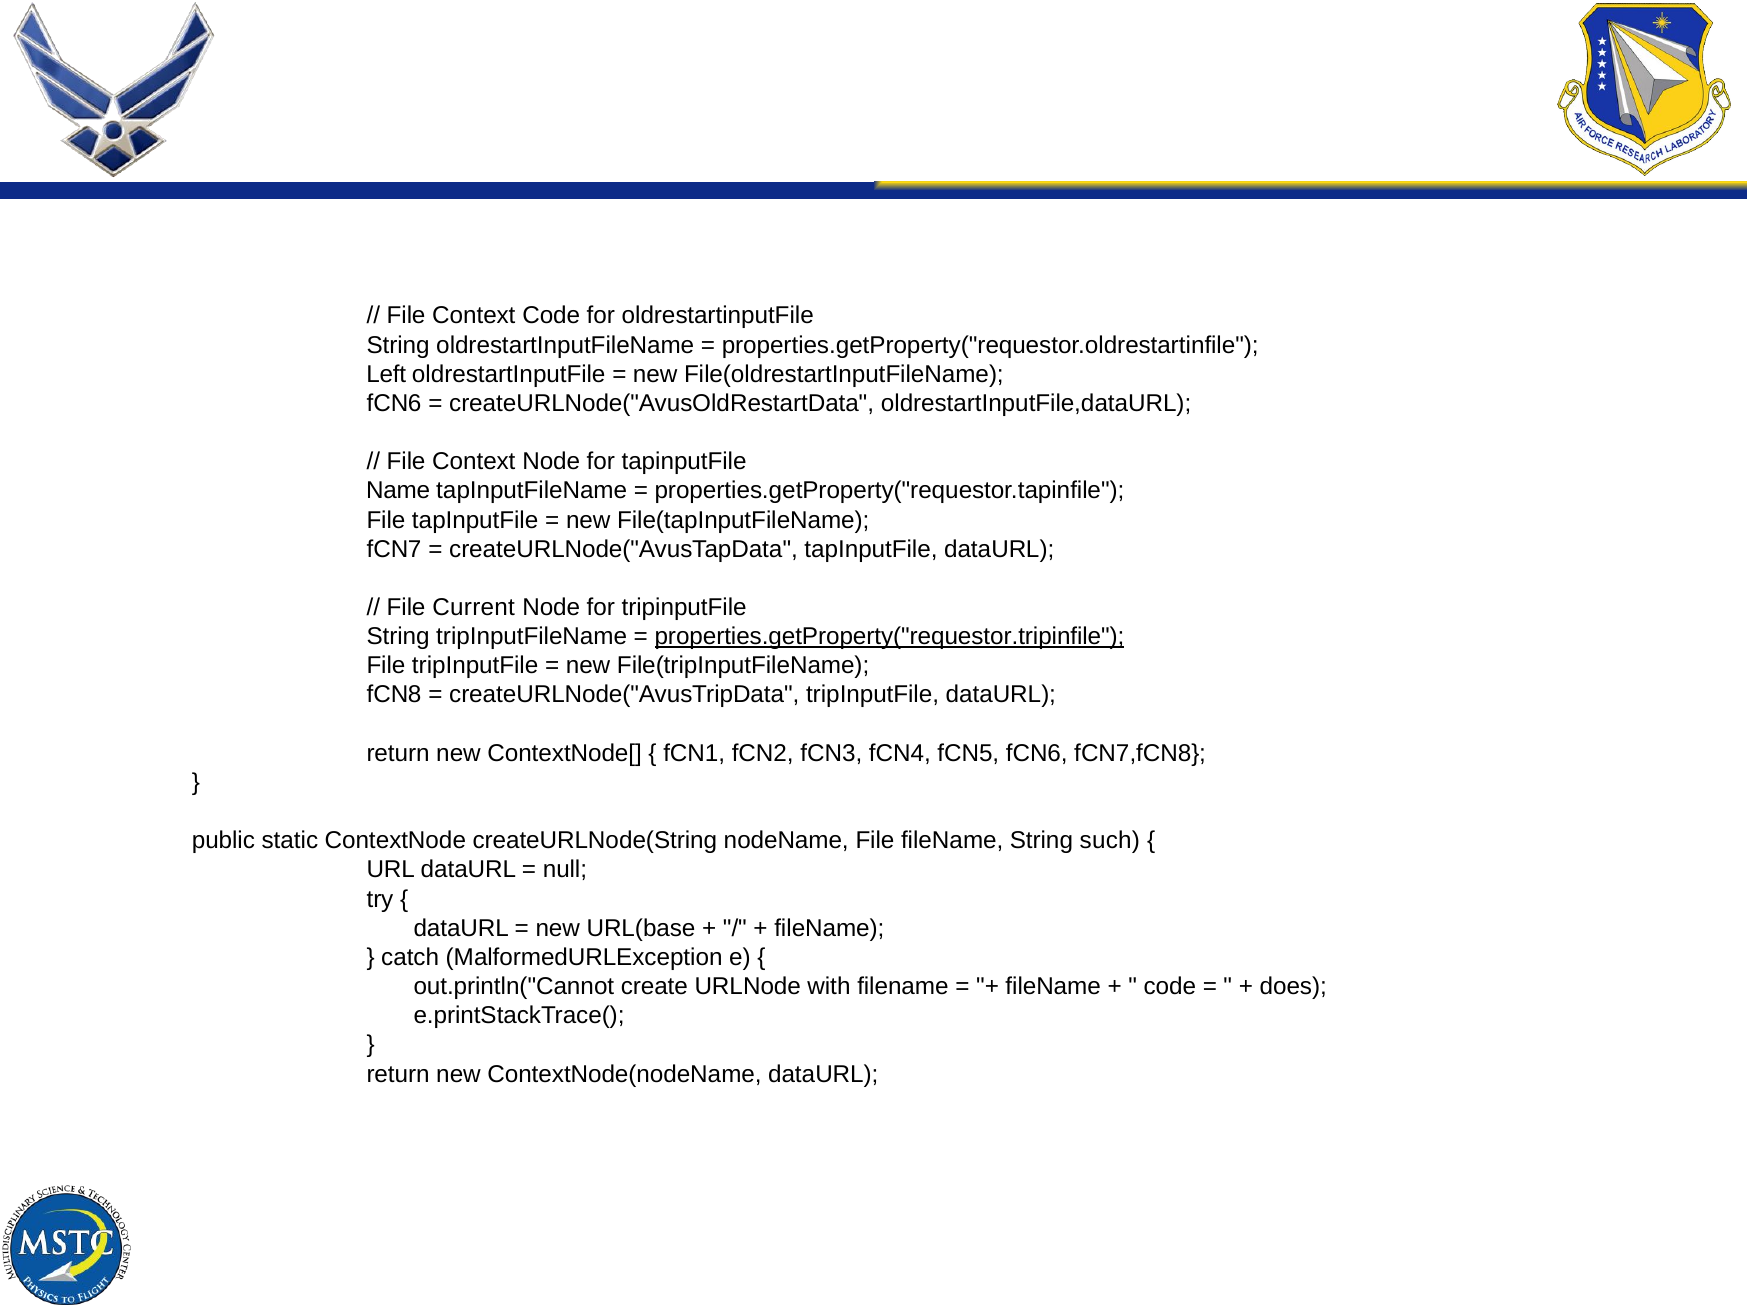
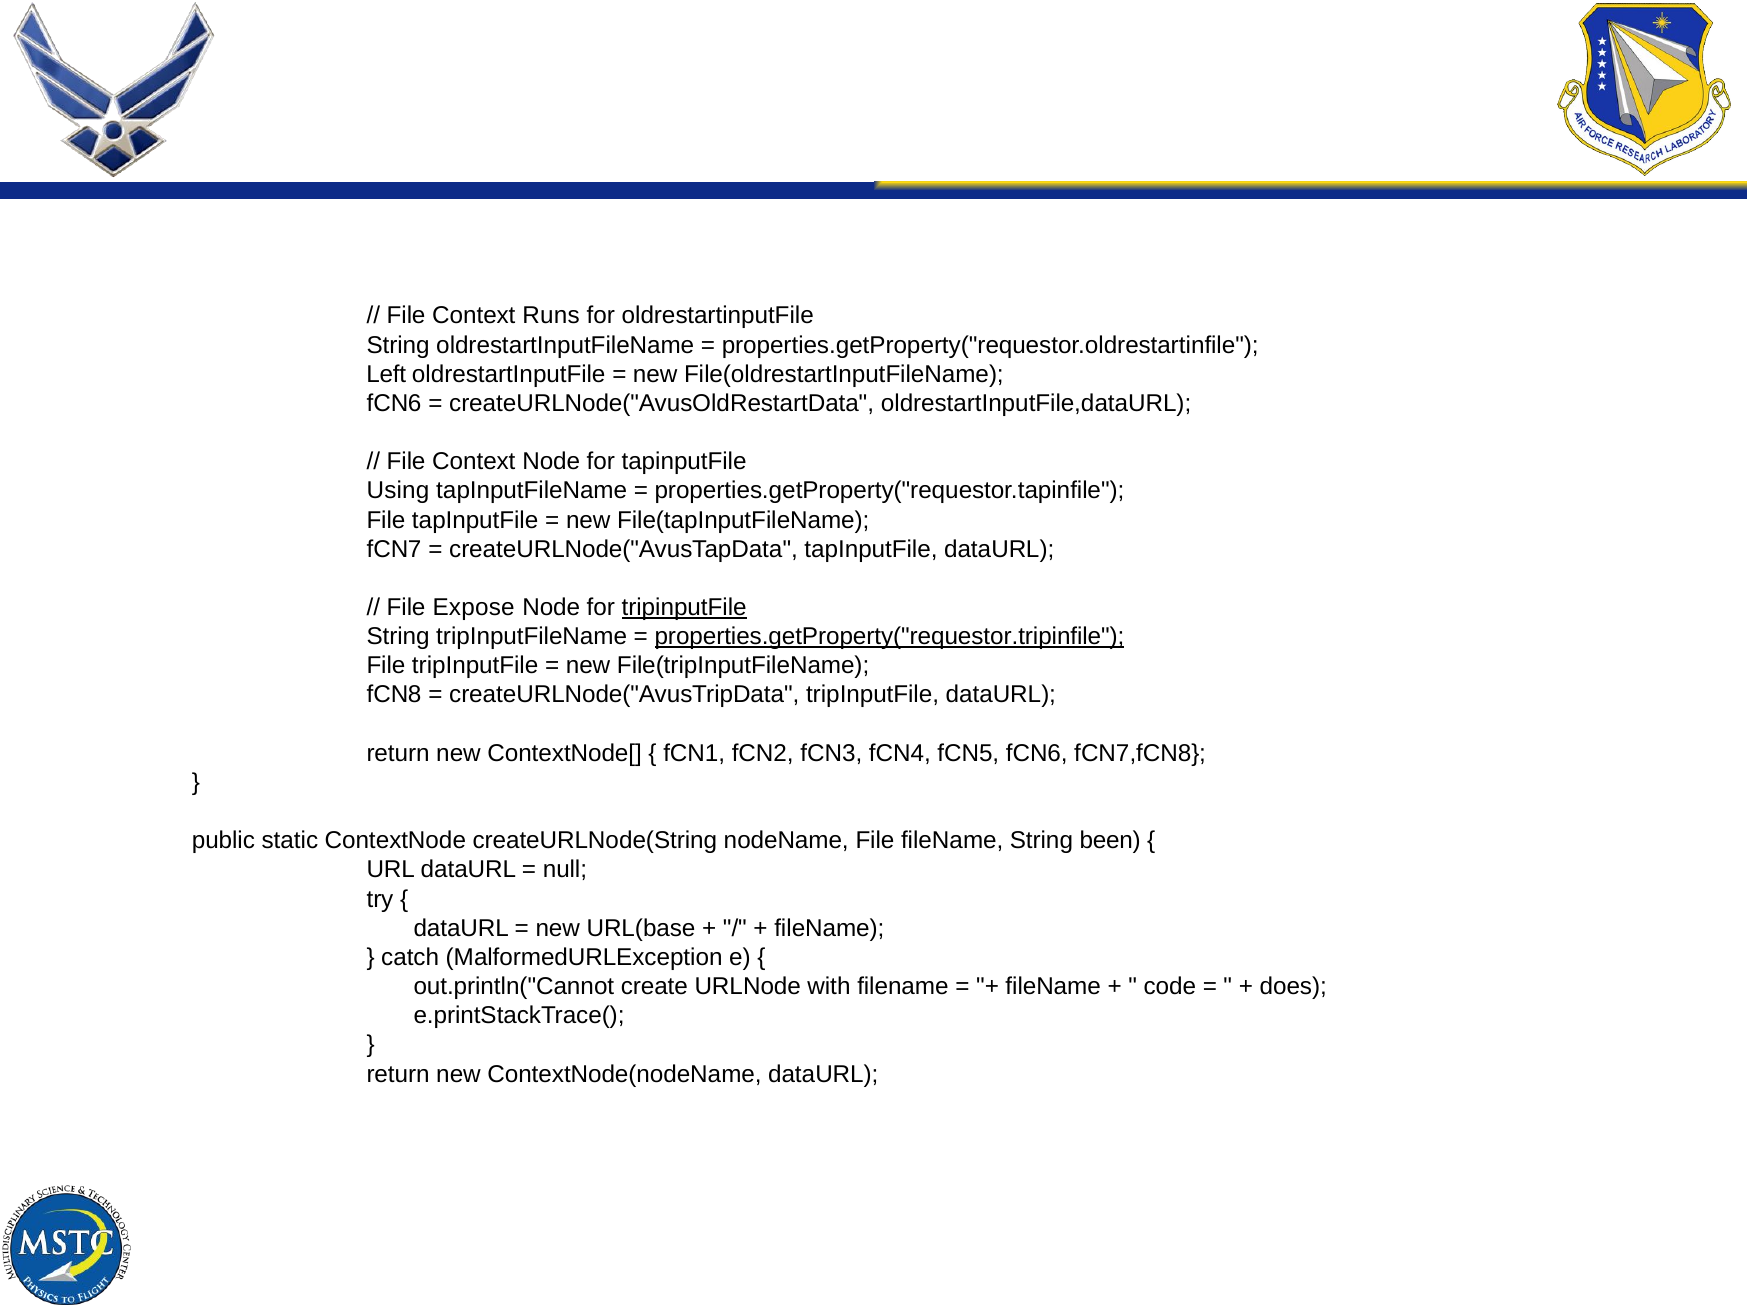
Context Code: Code -> Runs (551, 316)
Name: Name -> Using (398, 491)
Current: Current -> Expose (474, 608)
tripinputFile underline: none -> present (684, 608)
such: such -> been (1110, 841)
